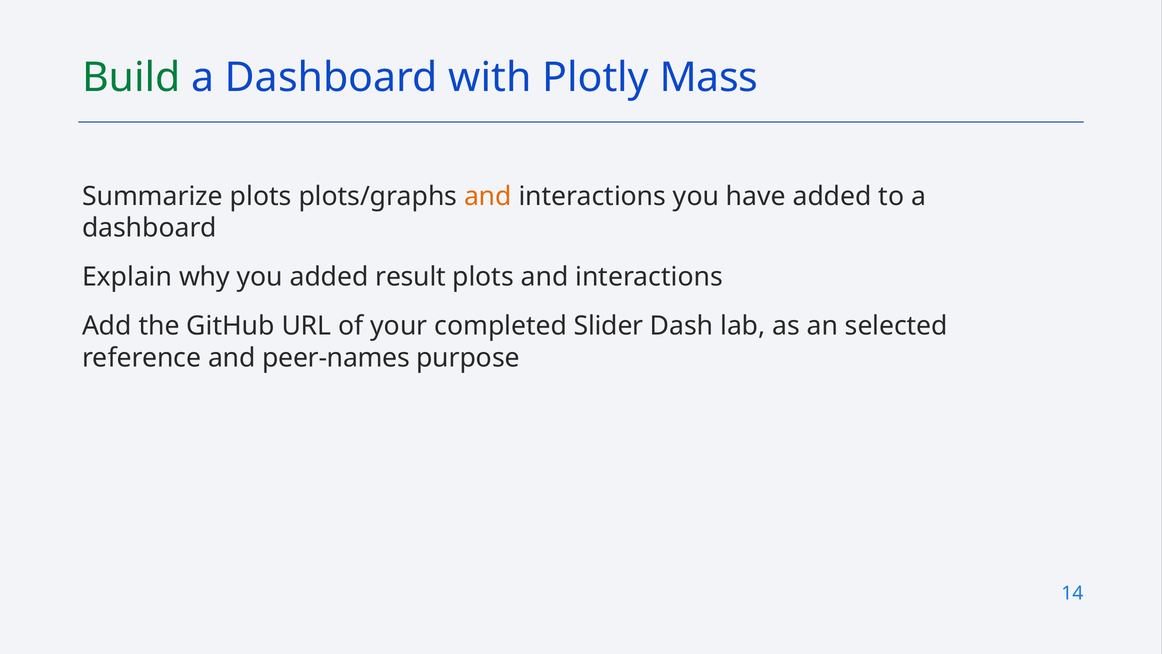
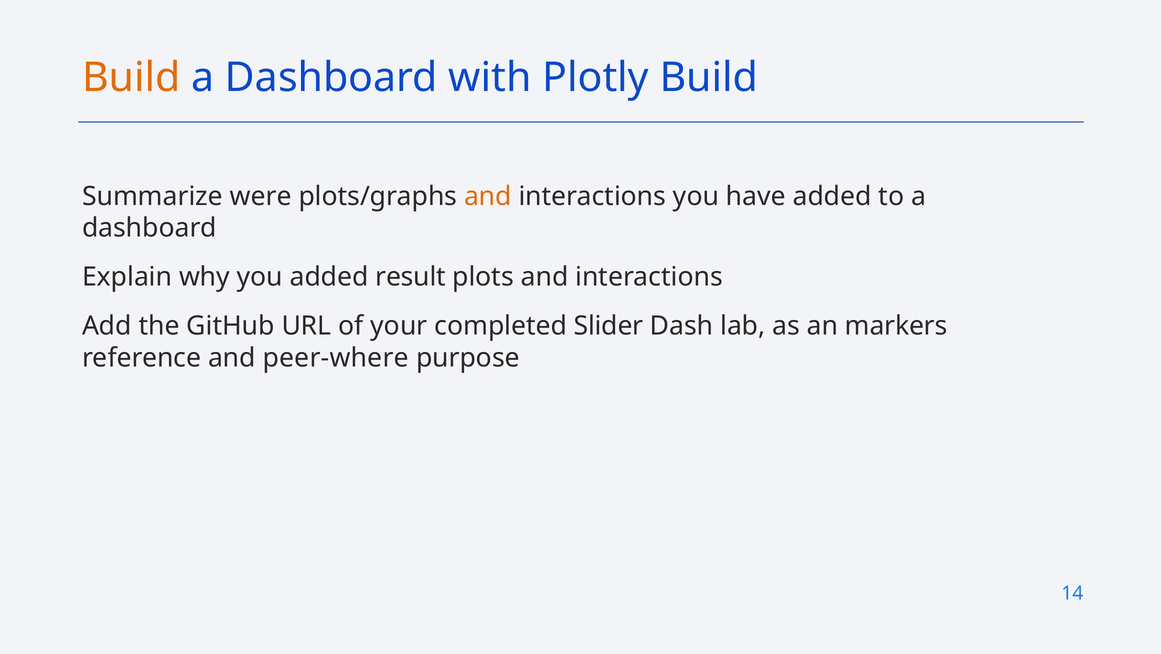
Build colour: green -> orange (131, 78)
Plotly Mass: Mass -> Build (709, 78)
Summarize plots: plots -> were (261, 196)
selected: selected -> markers (896, 326)
peer-names: peer-names -> peer-where (336, 358)
